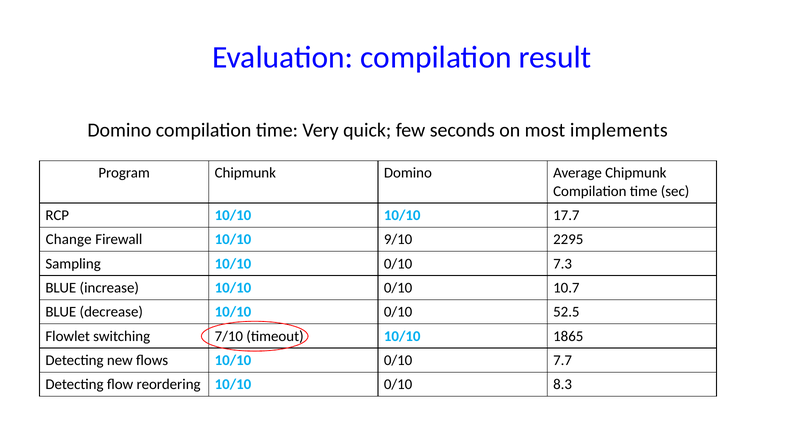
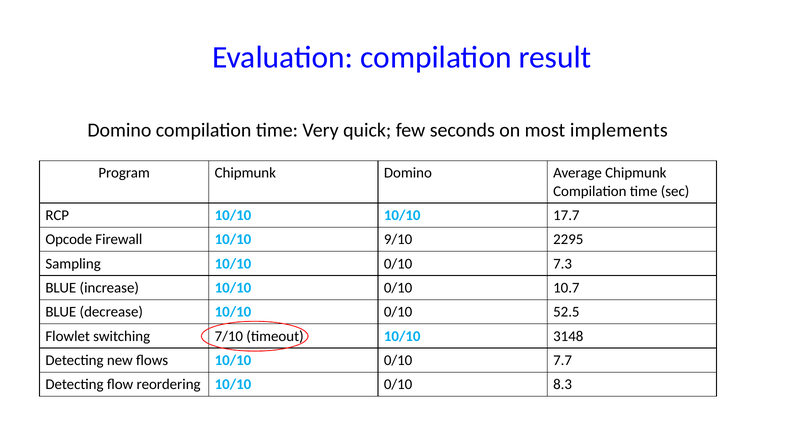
Change: Change -> Opcode (69, 240)
1865: 1865 -> 3148 (568, 336)
